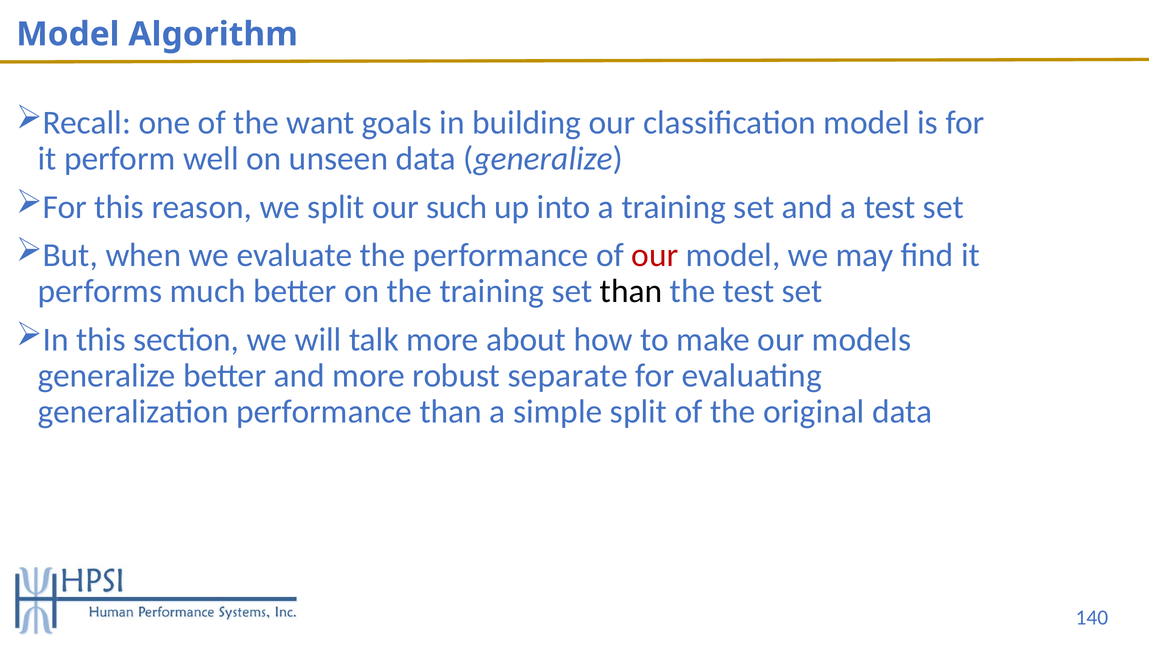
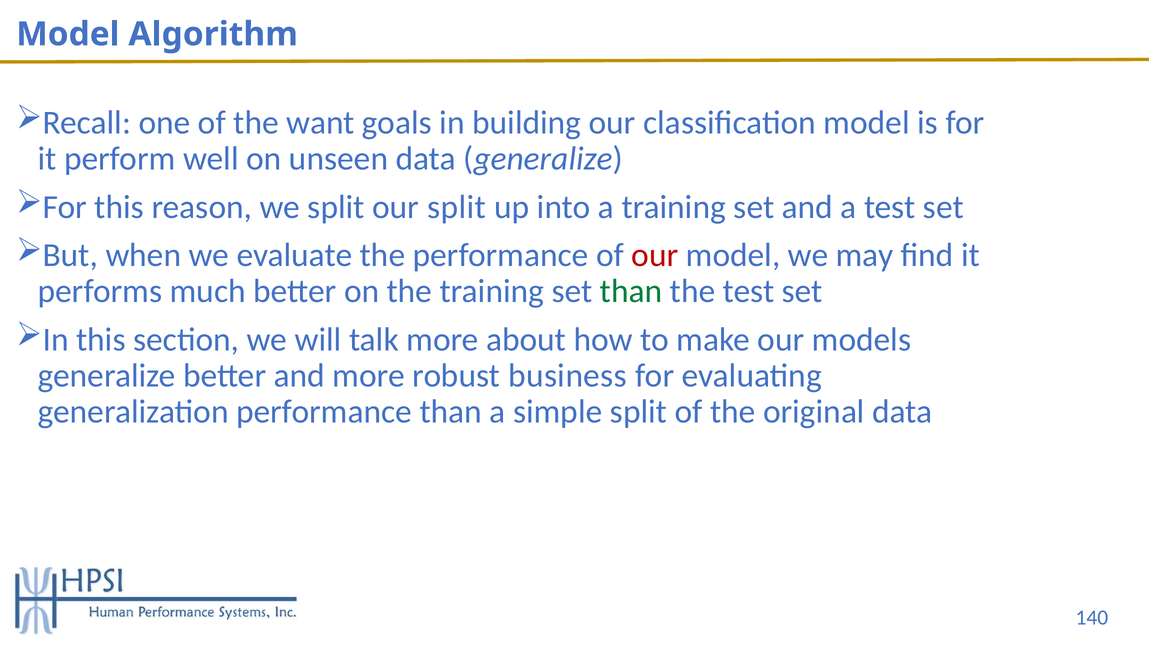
our such: such -> split (456, 207)
than colour: black -> green (631, 292)
separate: separate -> business (568, 376)
